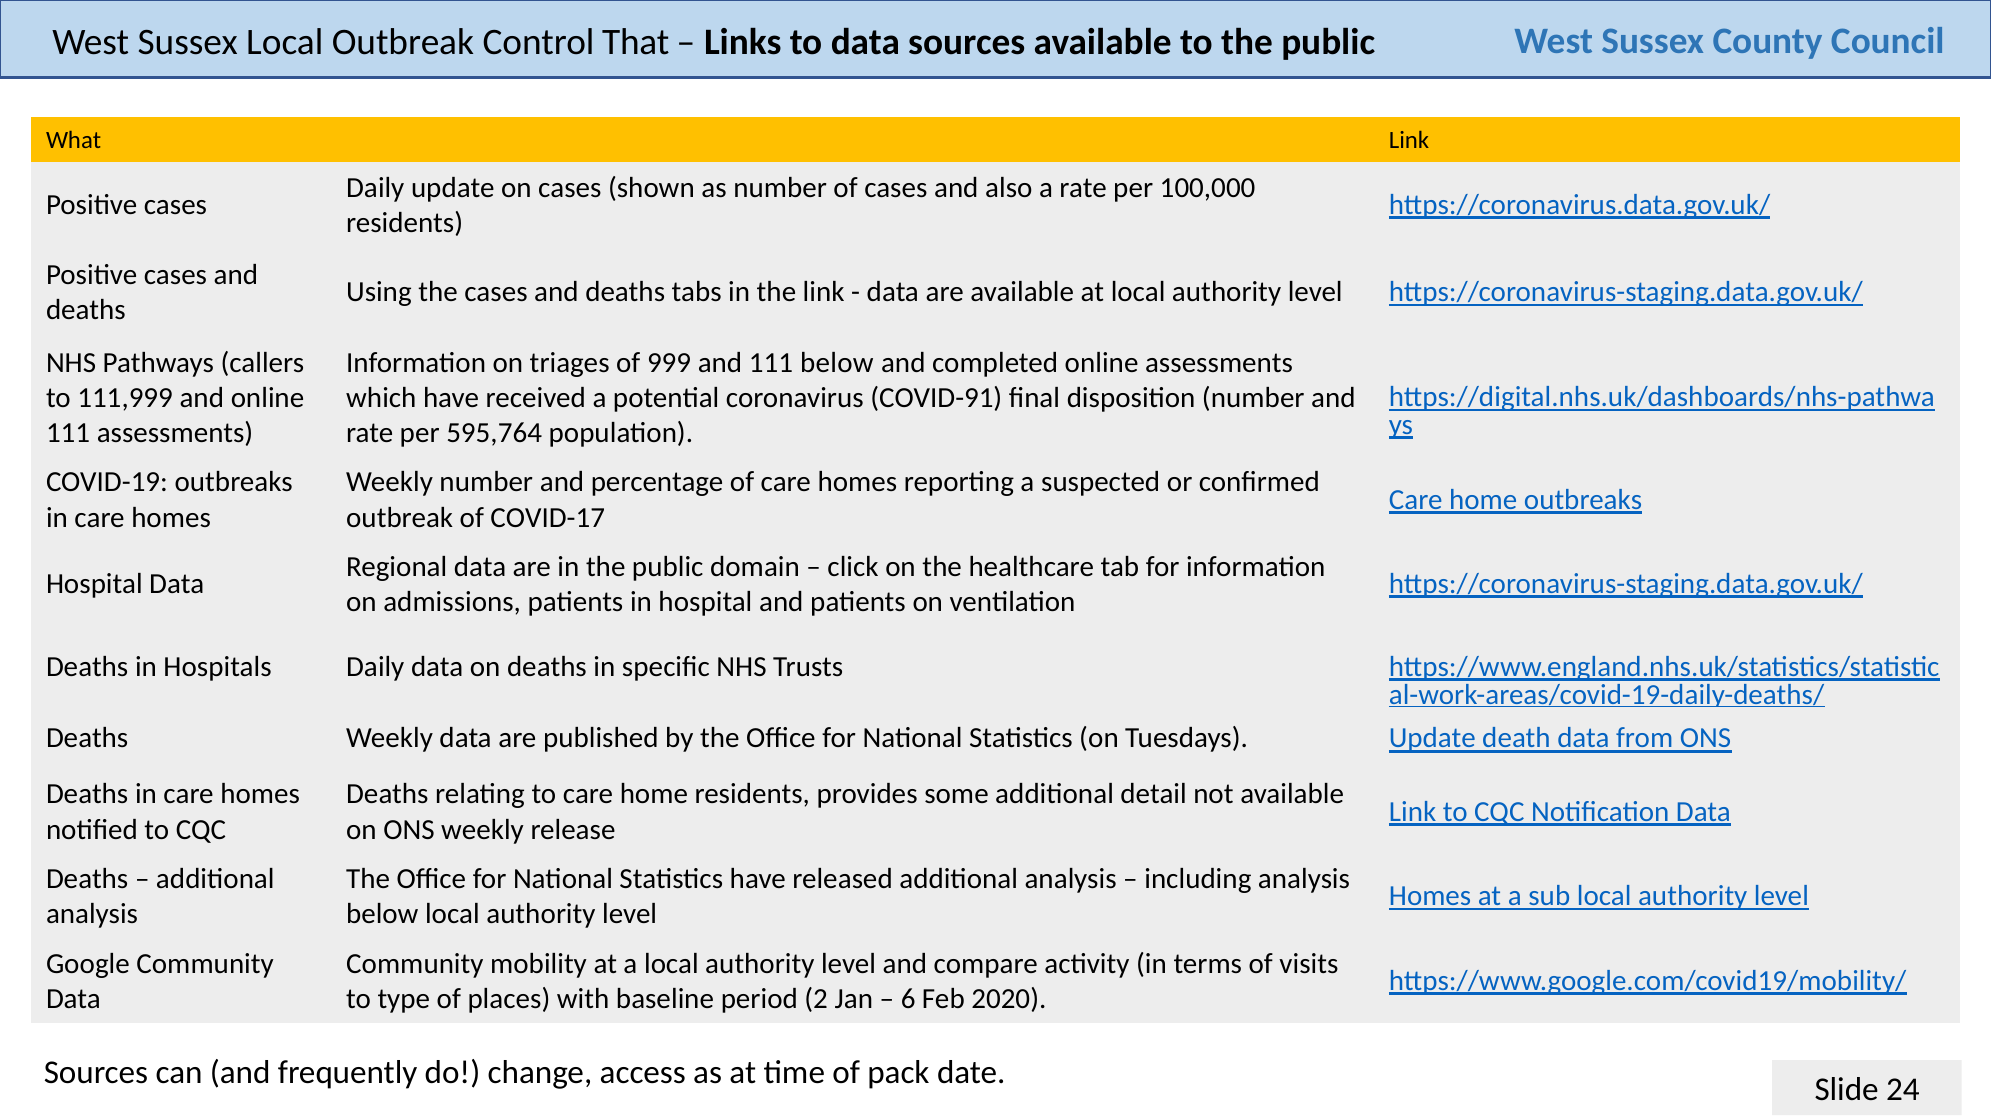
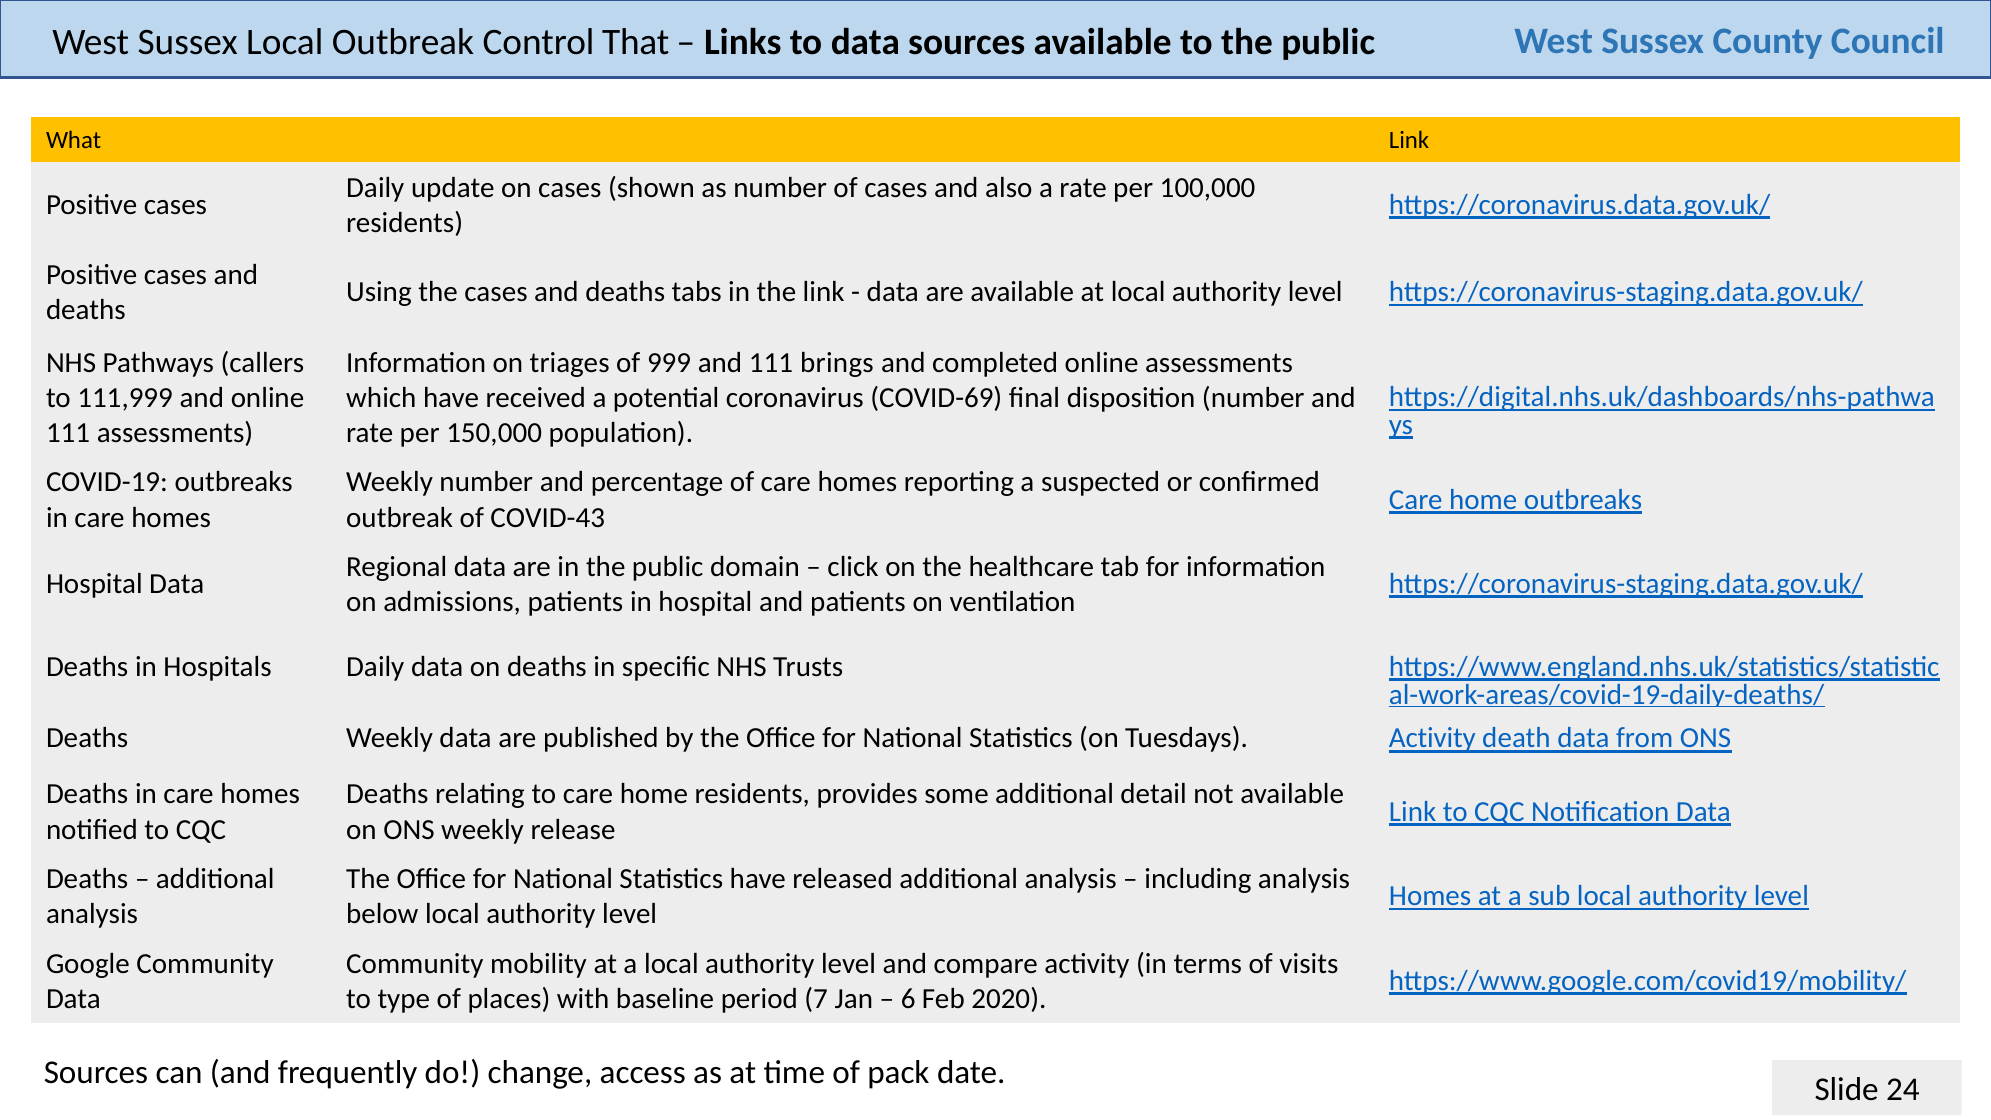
111 below: below -> brings (837, 363)
COVID-91: COVID-91 -> COVID-69 (936, 398)
595,764: 595,764 -> 150,000 (494, 433)
COVID-17: COVID-17 -> COVID-43 (548, 518)
Tuesdays Update: Update -> Activity (1432, 738)
2: 2 -> 7 (816, 999)
